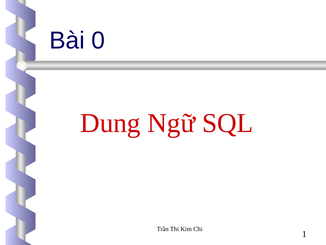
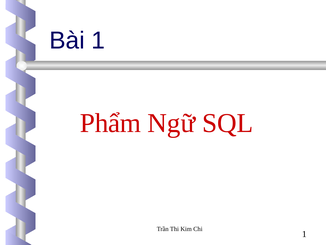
Bài 0: 0 -> 1 (98, 40)
Dung: Dung -> Phẩm (110, 123)
